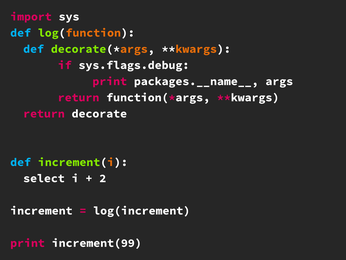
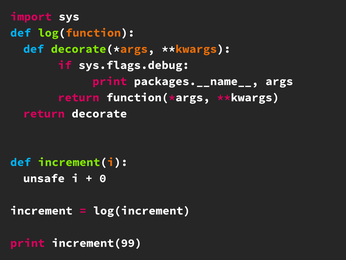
select: select -> unsafe (44, 178)
2: 2 -> 0 (103, 178)
